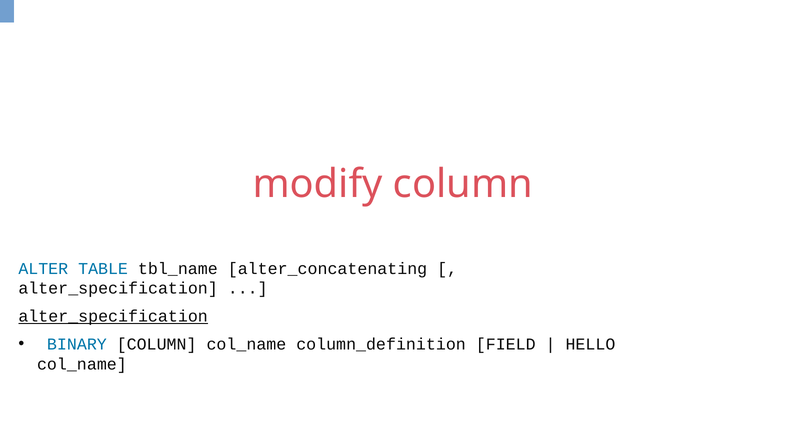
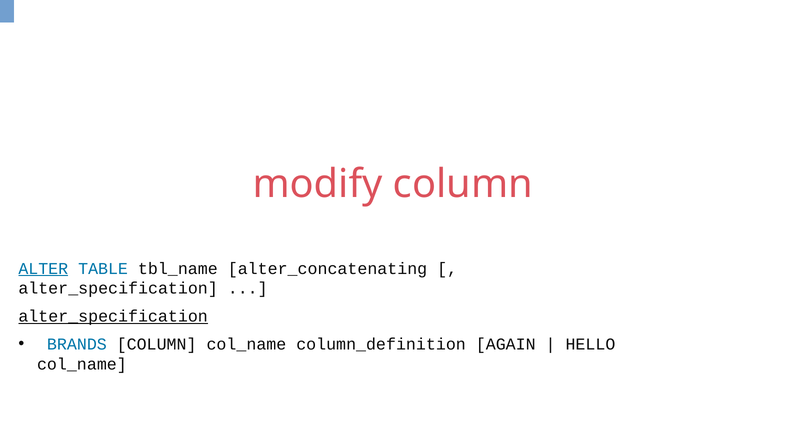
ALTER underline: none -> present (43, 268)
BINARY: BINARY -> BRANDS (77, 344)
FIELD: FIELD -> AGAIN (506, 344)
